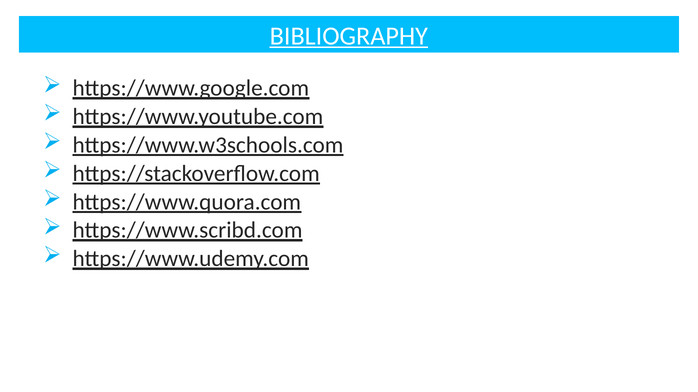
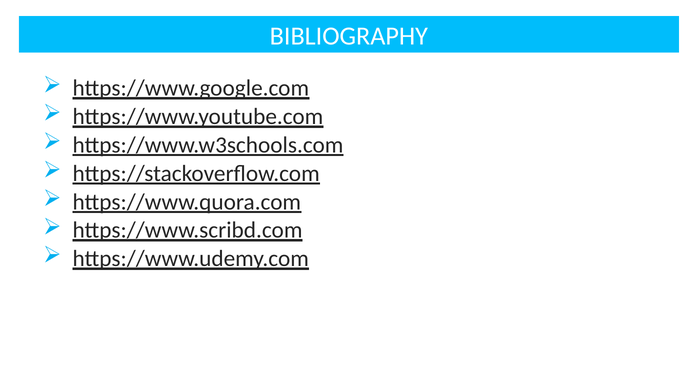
BIBLIOGRAPHY underline: present -> none (349, 36)
